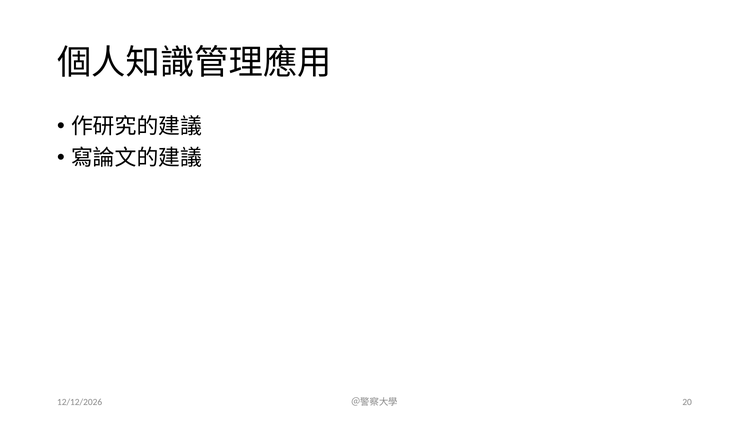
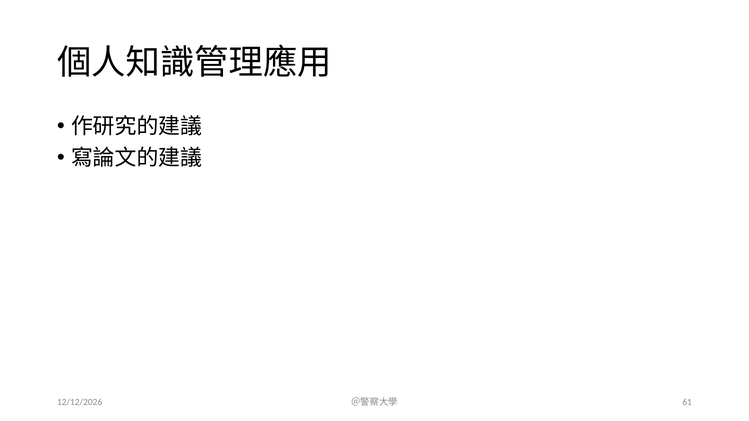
20: 20 -> 61 (687, 402)
